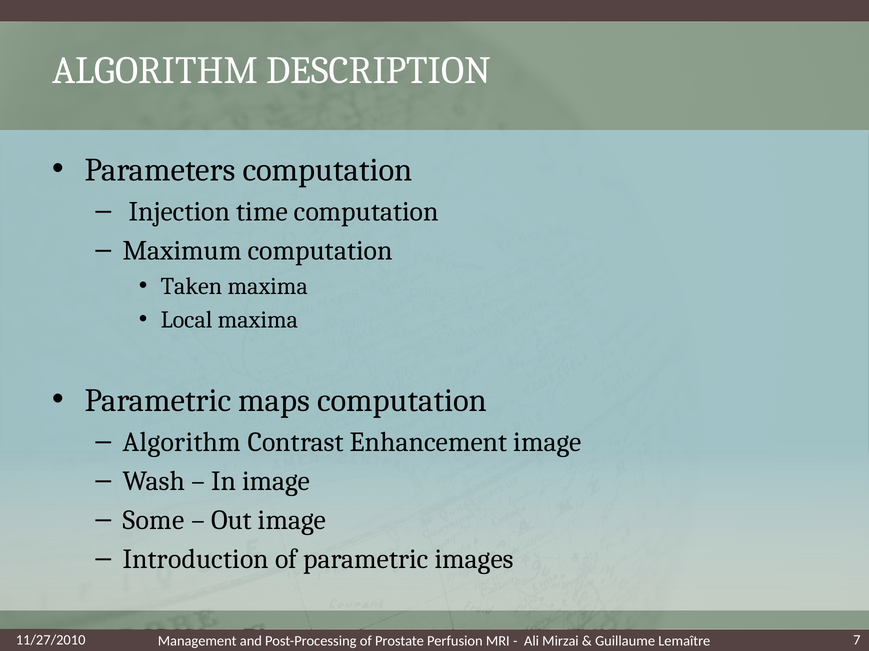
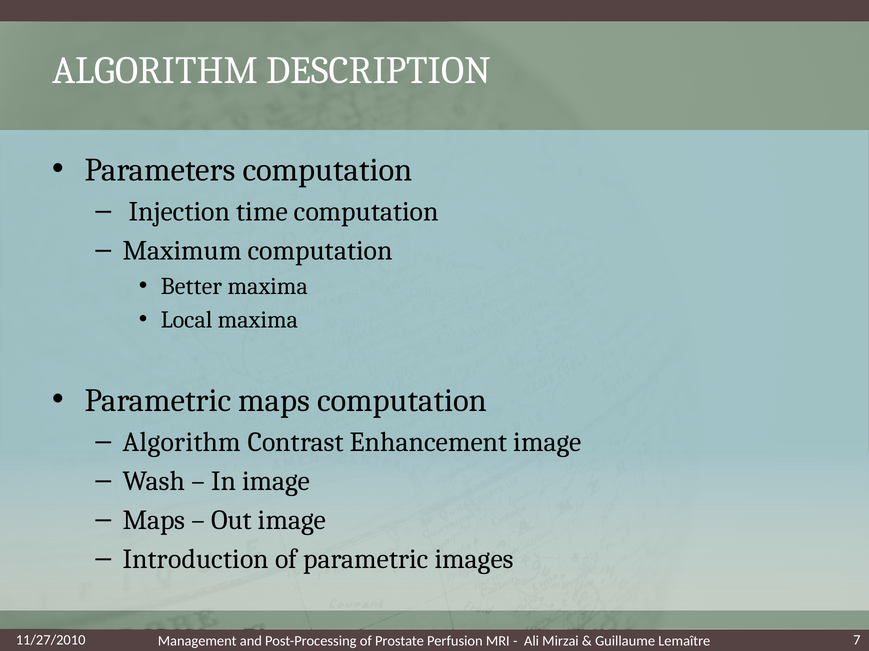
Taken: Taken -> Better (191, 286)
Some: Some -> Maps (154, 521)
